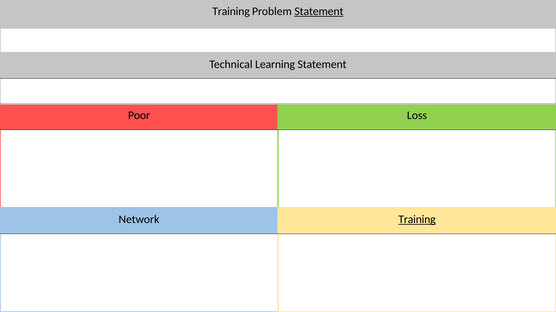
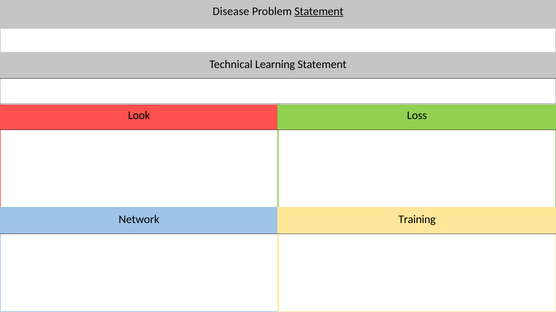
Training: Training -> Disease (231, 11)
Poor: Poor -> Look (139, 116)
Training underline: present -> none (417, 220)
